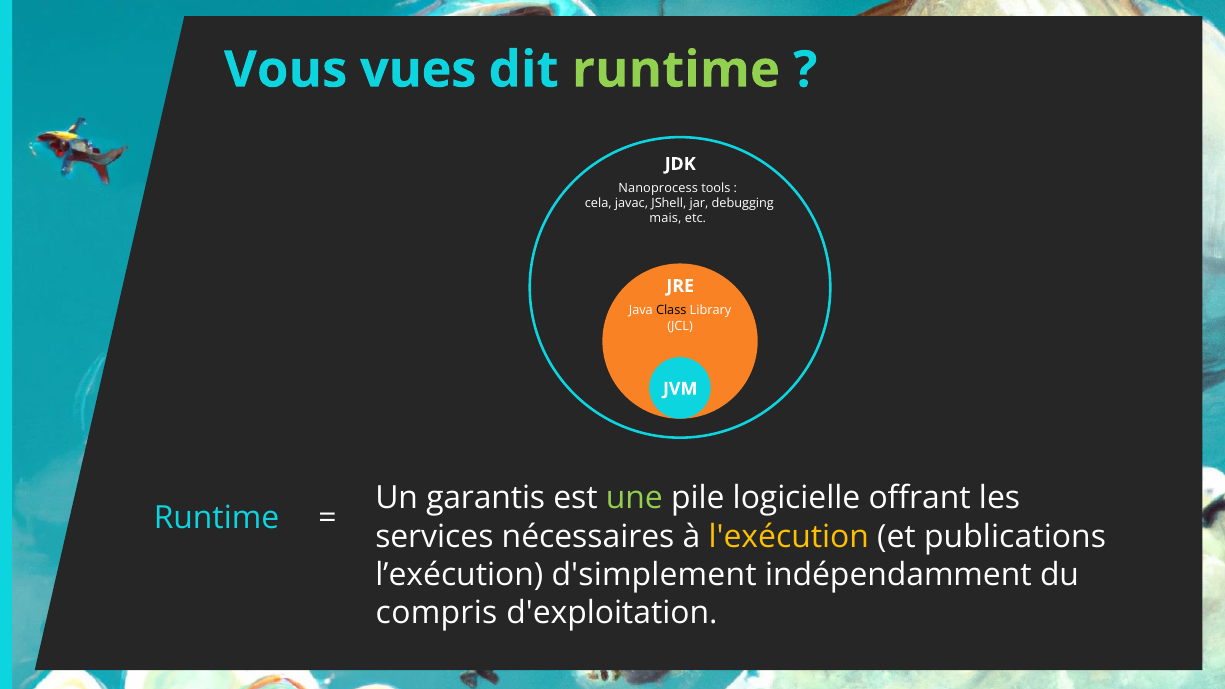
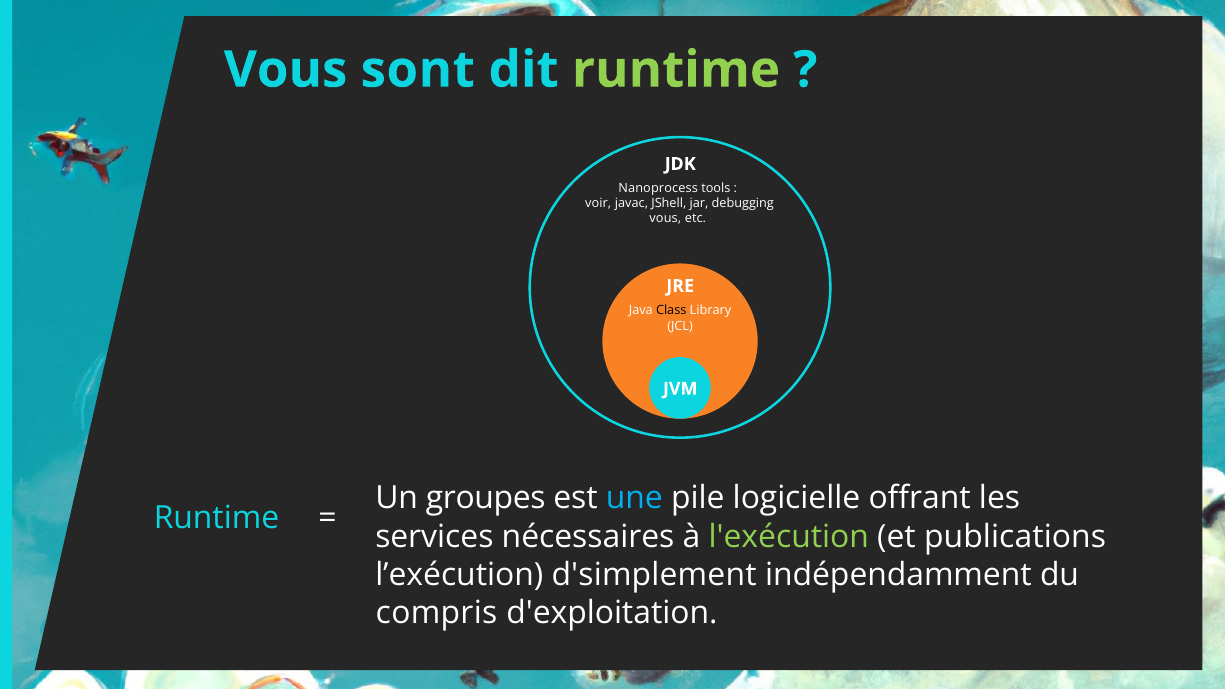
vues: vues -> sont (418, 70)
cela: cela -> voir (598, 203)
mais: mais -> vous (665, 219)
garantis: garantis -> groupes (486, 498)
une colour: light green -> light blue (634, 498)
l'exécution colour: yellow -> light green (789, 537)
